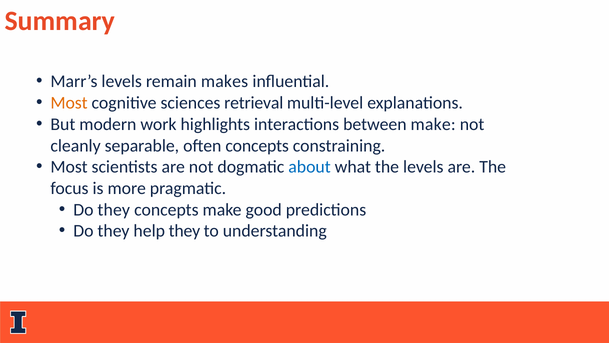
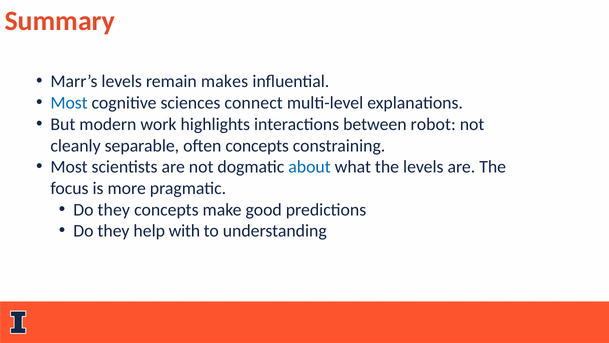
Most colour: orange -> blue (69, 103)
retrieval: retrieval -> connect (254, 103)
between make: make -> robot (433, 124)
help they: they -> with (184, 231)
